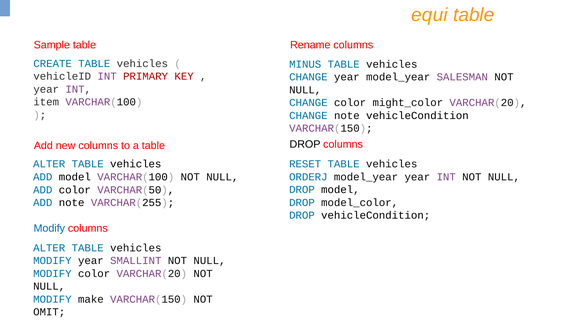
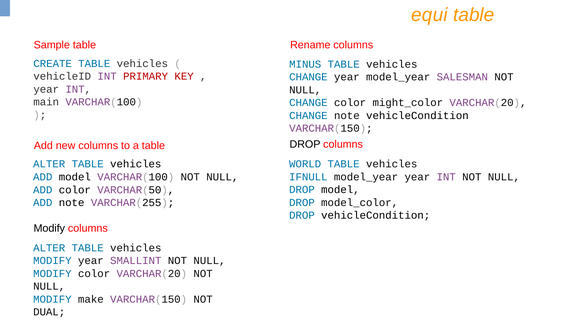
item: item -> main (46, 102)
RESET: RESET -> WORLD (305, 164)
ORDERJ: ORDERJ -> IFNULL (308, 177)
Modify colour: blue -> black (49, 228)
OMIT: OMIT -> DUAL (49, 312)
